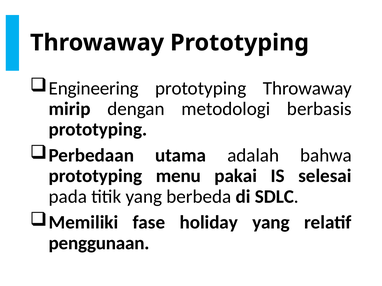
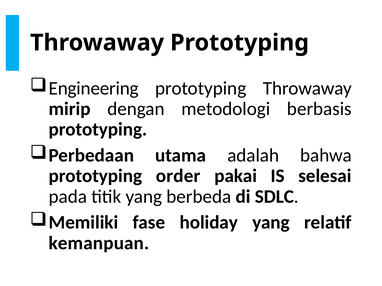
menu: menu -> order (178, 176)
penggunaan: penggunaan -> kemanpuan (99, 243)
